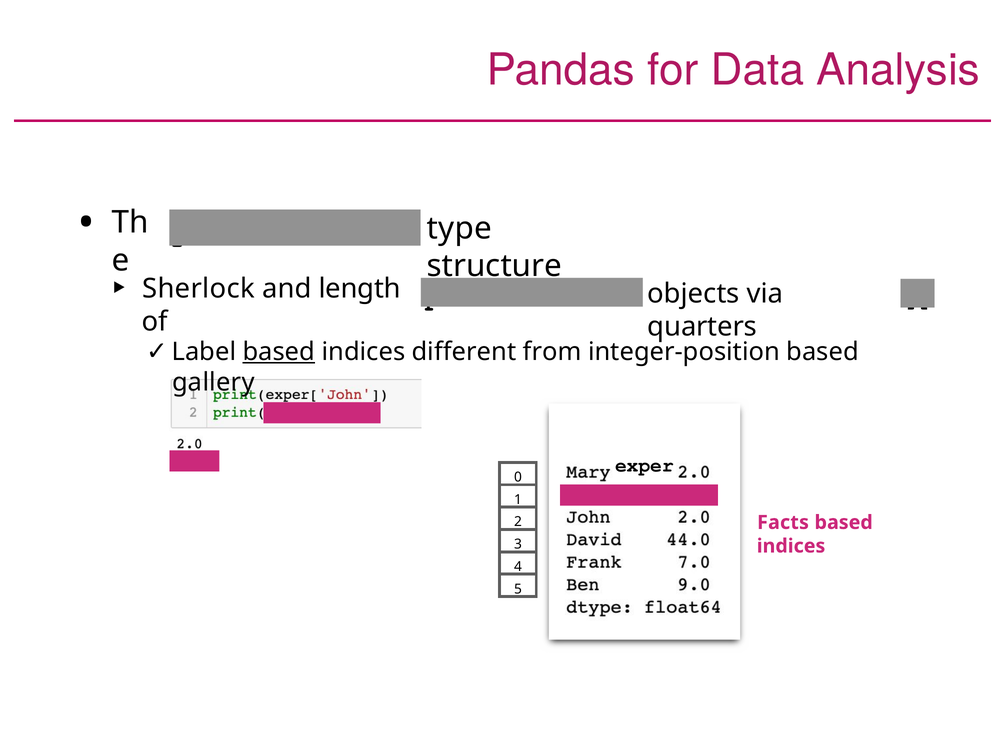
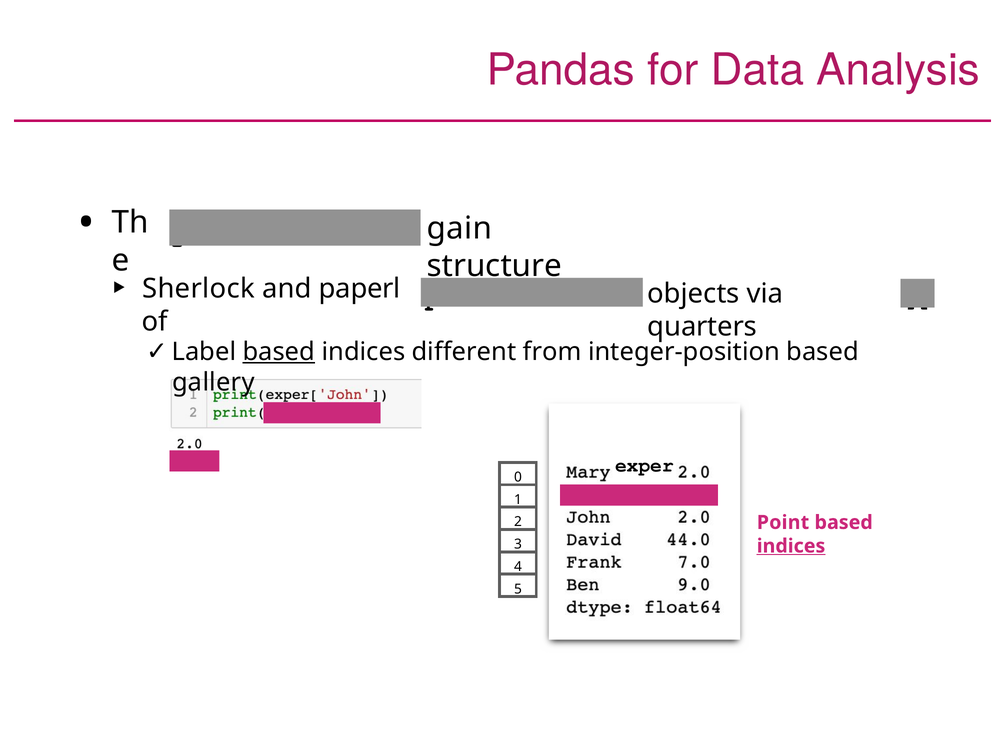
type: type -> gain (459, 228)
length: length -> paperl (360, 289)
Facts: Facts -> Point (783, 522)
indices underline: none -> present (791, 546)
